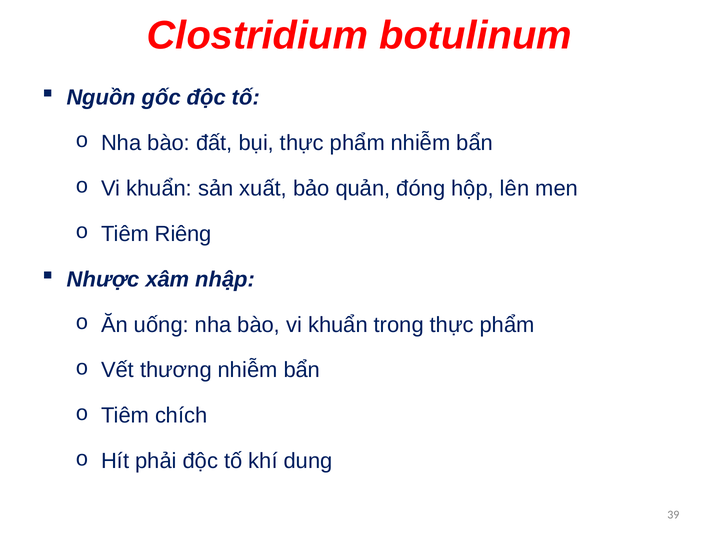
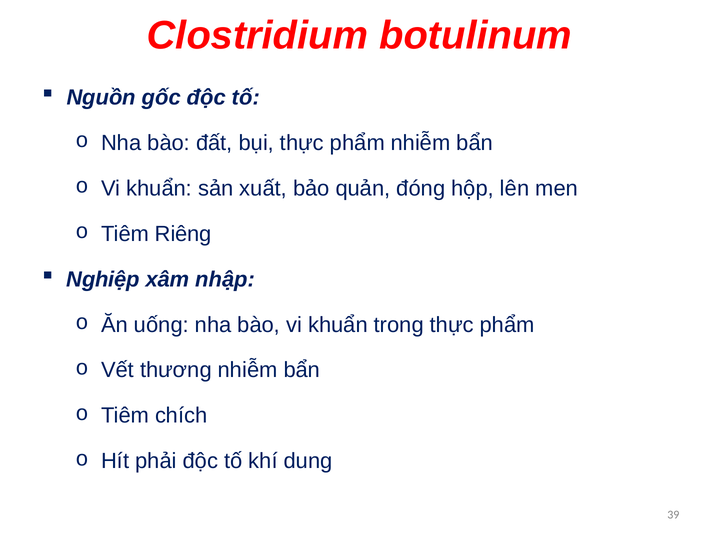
Nhược: Nhược -> Nghiệp (103, 279)
